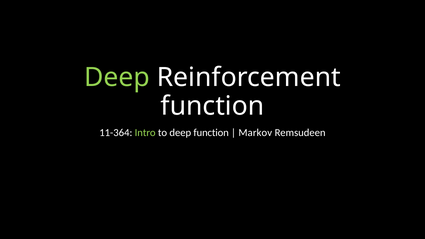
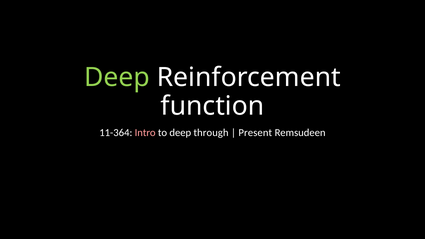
Intro colour: light green -> pink (145, 133)
deep function: function -> through (211, 133)
Markov: Markov -> Present (255, 133)
